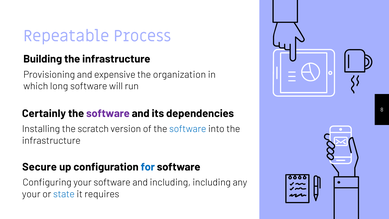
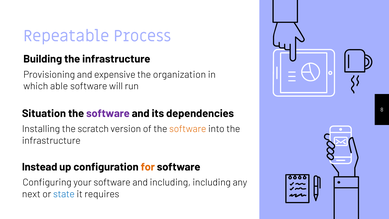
long: long -> able (59, 86)
Certainly: Certainly -> Situation (44, 113)
software colour: blue -> orange (188, 129)
Secure: Secure -> Instead (40, 167)
for colour: blue -> orange (148, 167)
your: your -> next (31, 194)
